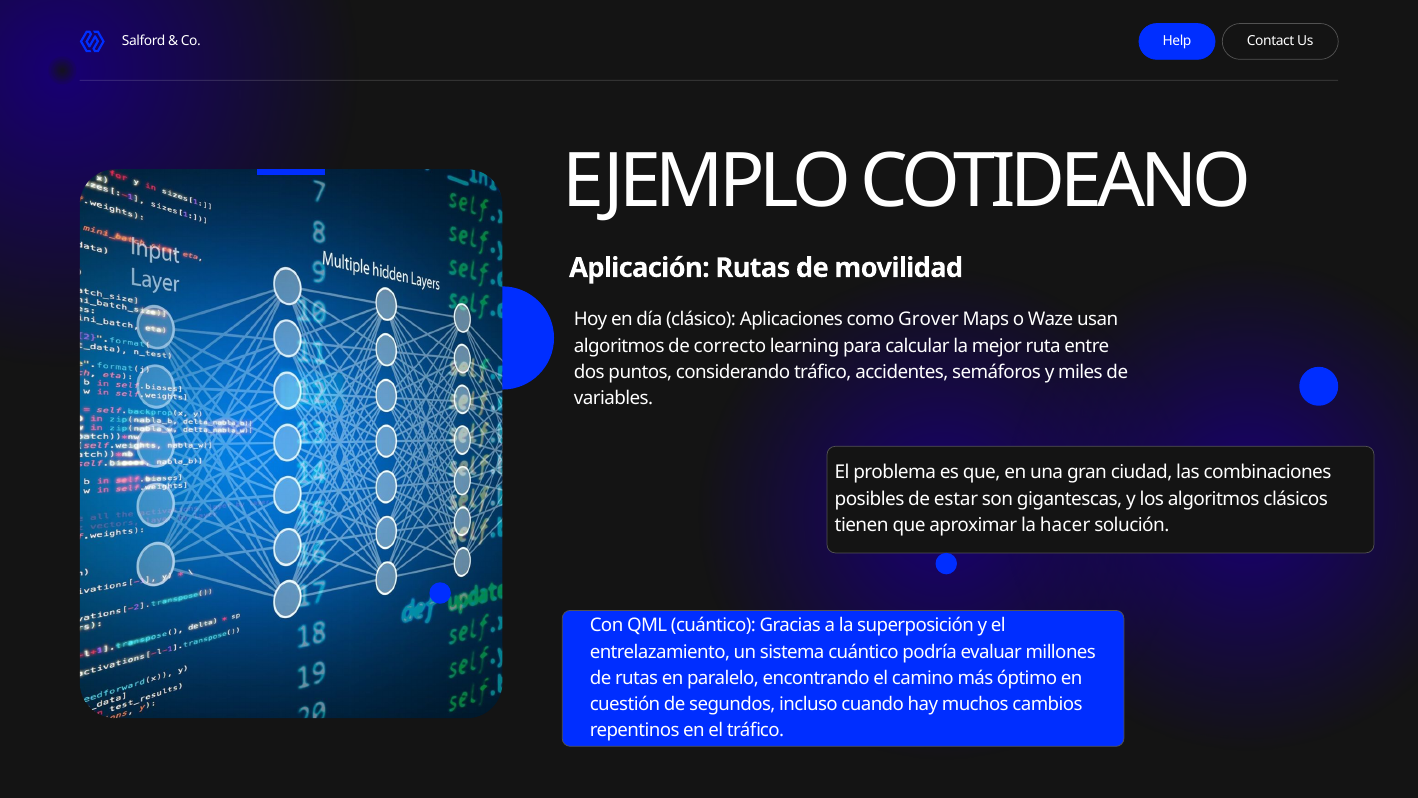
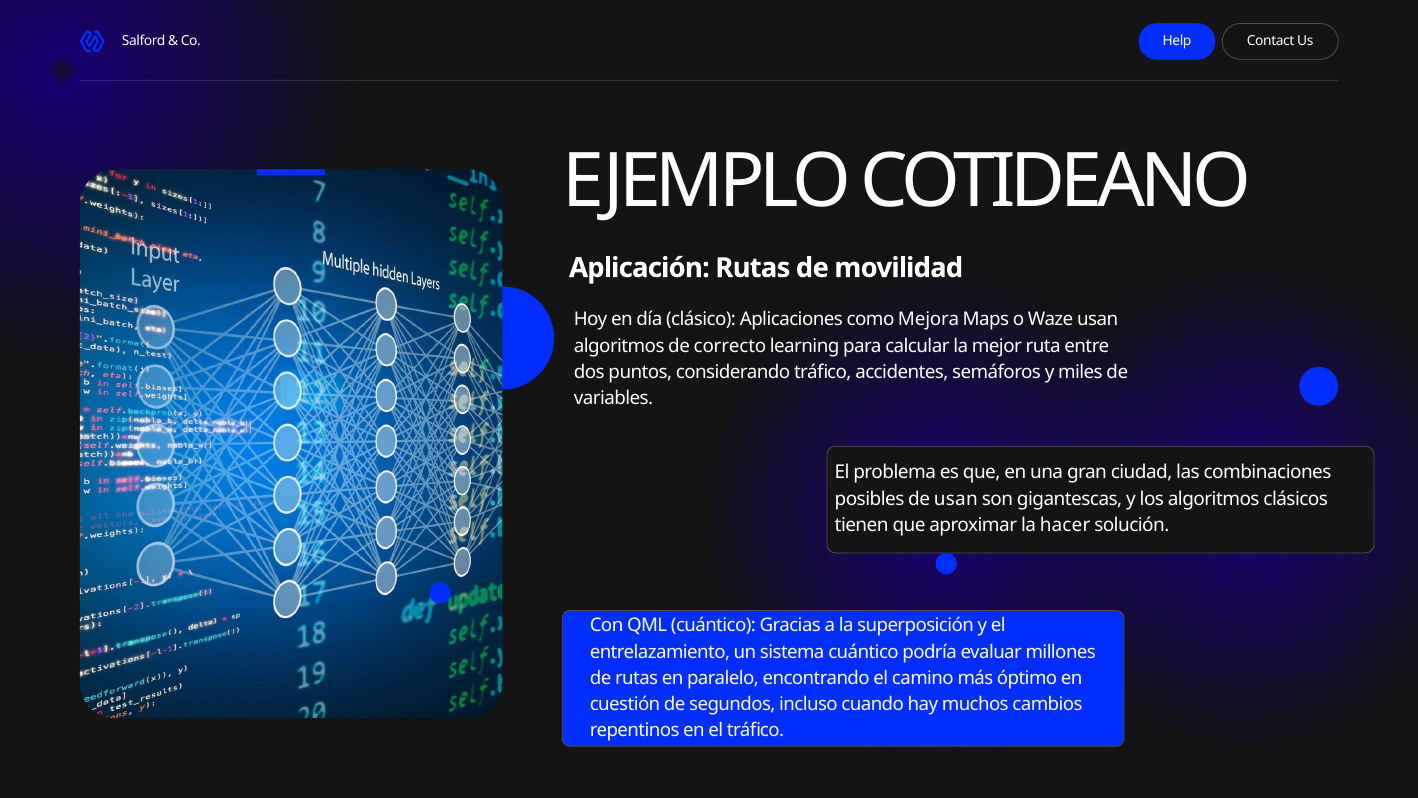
Grover: Grover -> Mejora (929, 320)
de estar: estar -> usan (956, 499)
